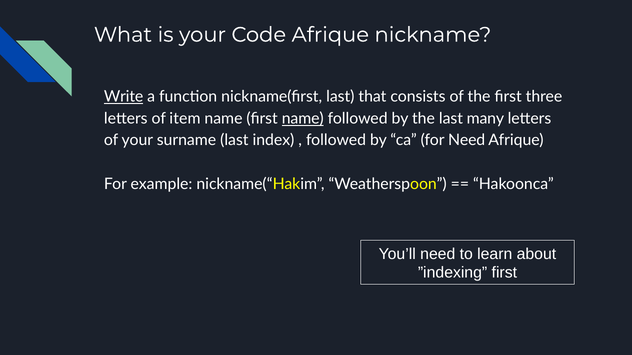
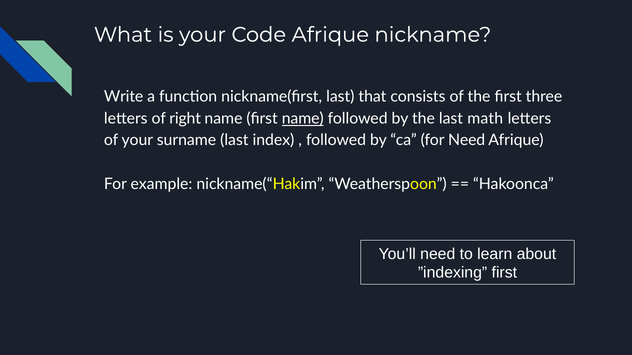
Write underline: present -> none (124, 97)
item: item -> right (185, 119)
many: many -> math (485, 119)
